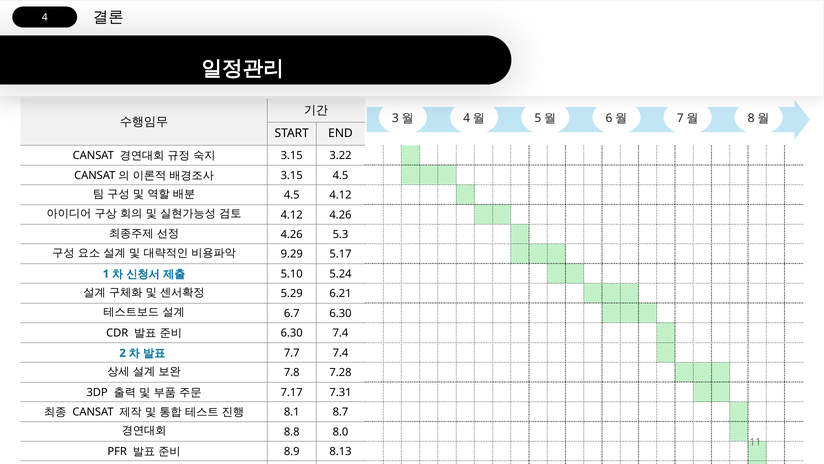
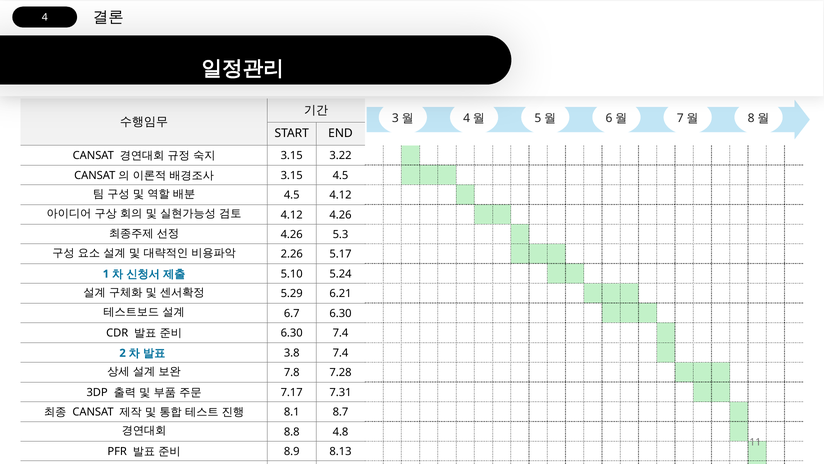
9.29: 9.29 -> 2.26 (292, 254)
7.7: 7.7 -> 3.8 (292, 353)
8.0: 8.0 -> 4.8 (341, 431)
